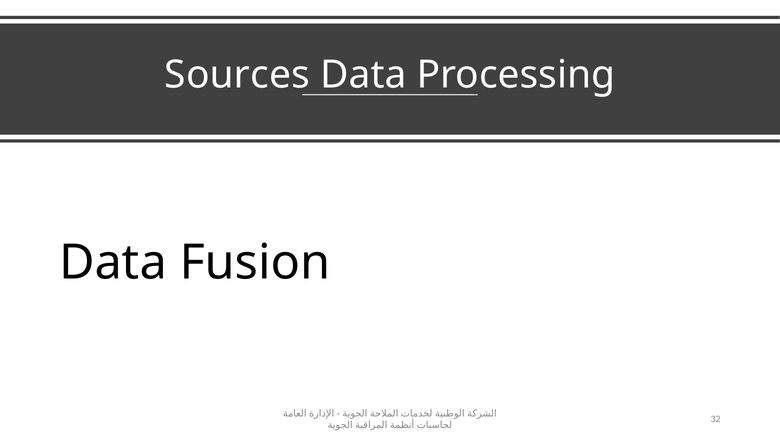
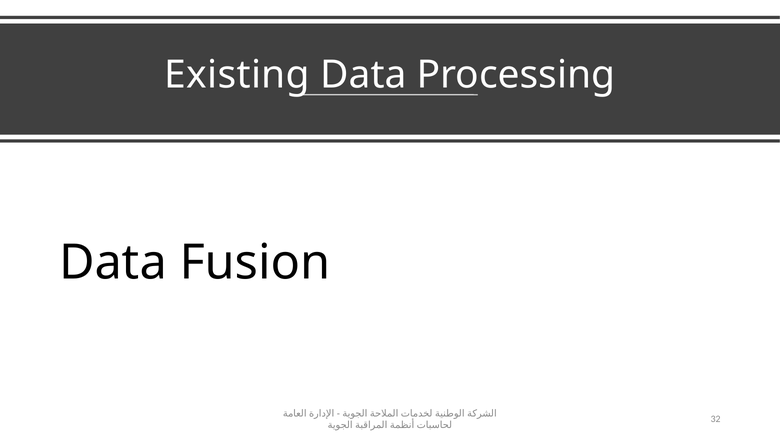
Sources: Sources -> Existing (237, 75)
